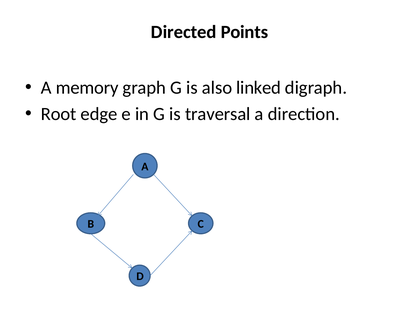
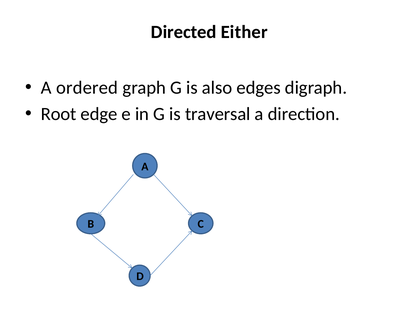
Points: Points -> Either (244, 32)
memory: memory -> ordered (87, 88)
linked: linked -> edges (259, 88)
